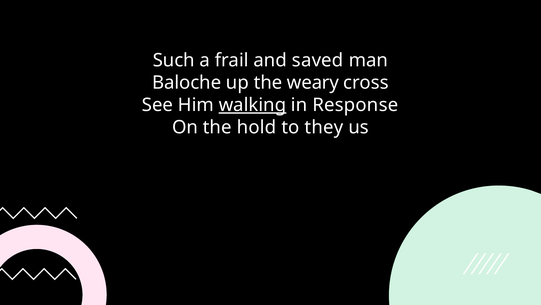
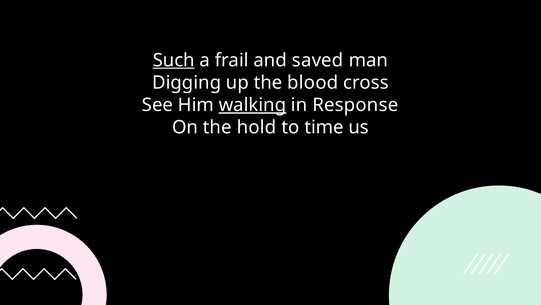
Such underline: none -> present (174, 60)
Baloche: Baloche -> Digging (187, 82)
weary: weary -> blood (313, 82)
they: they -> time (324, 127)
